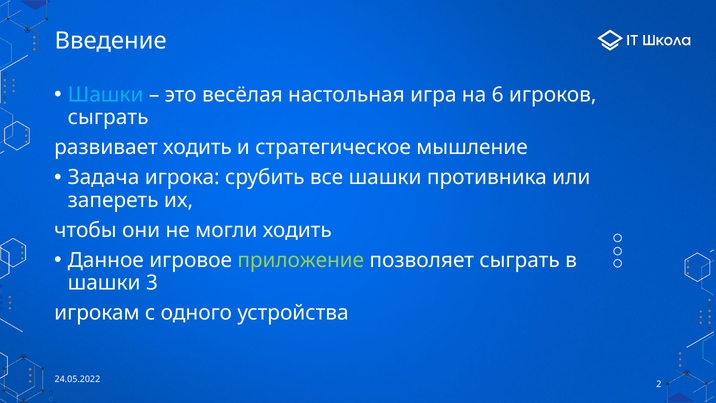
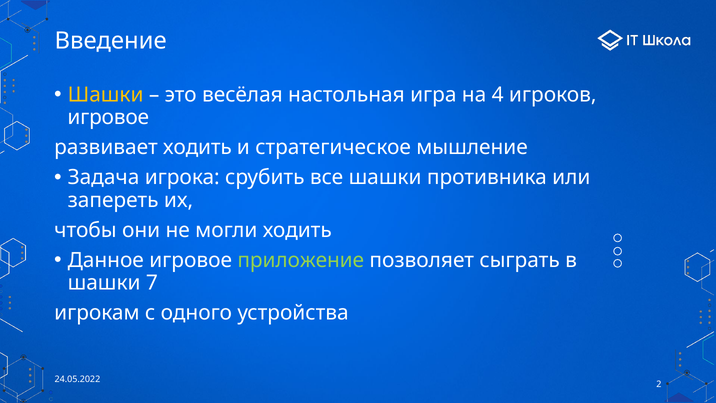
Шашки colour: light blue -> yellow (106, 95)
6: 6 -> 4 (498, 95)
сыграть: сыграть -> игровое (108, 117)
3: 3 -> 7 (152, 283)
